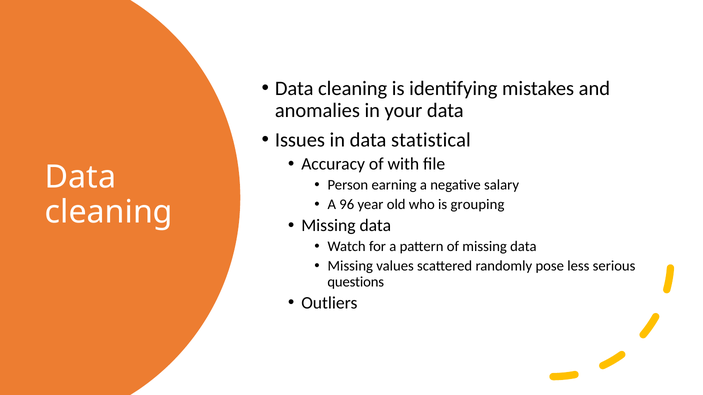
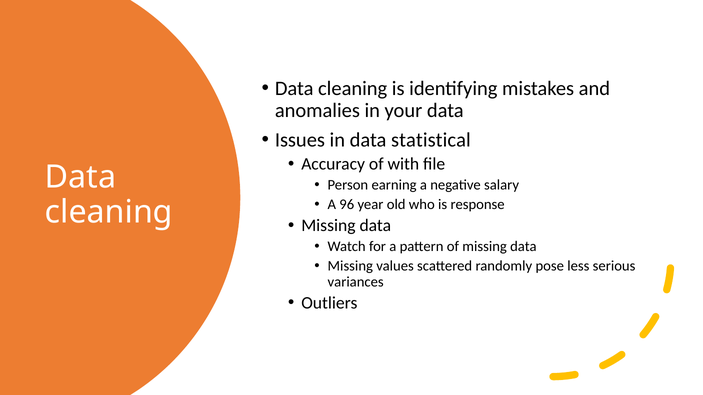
grouping: grouping -> response (478, 205)
questions: questions -> variances (356, 282)
